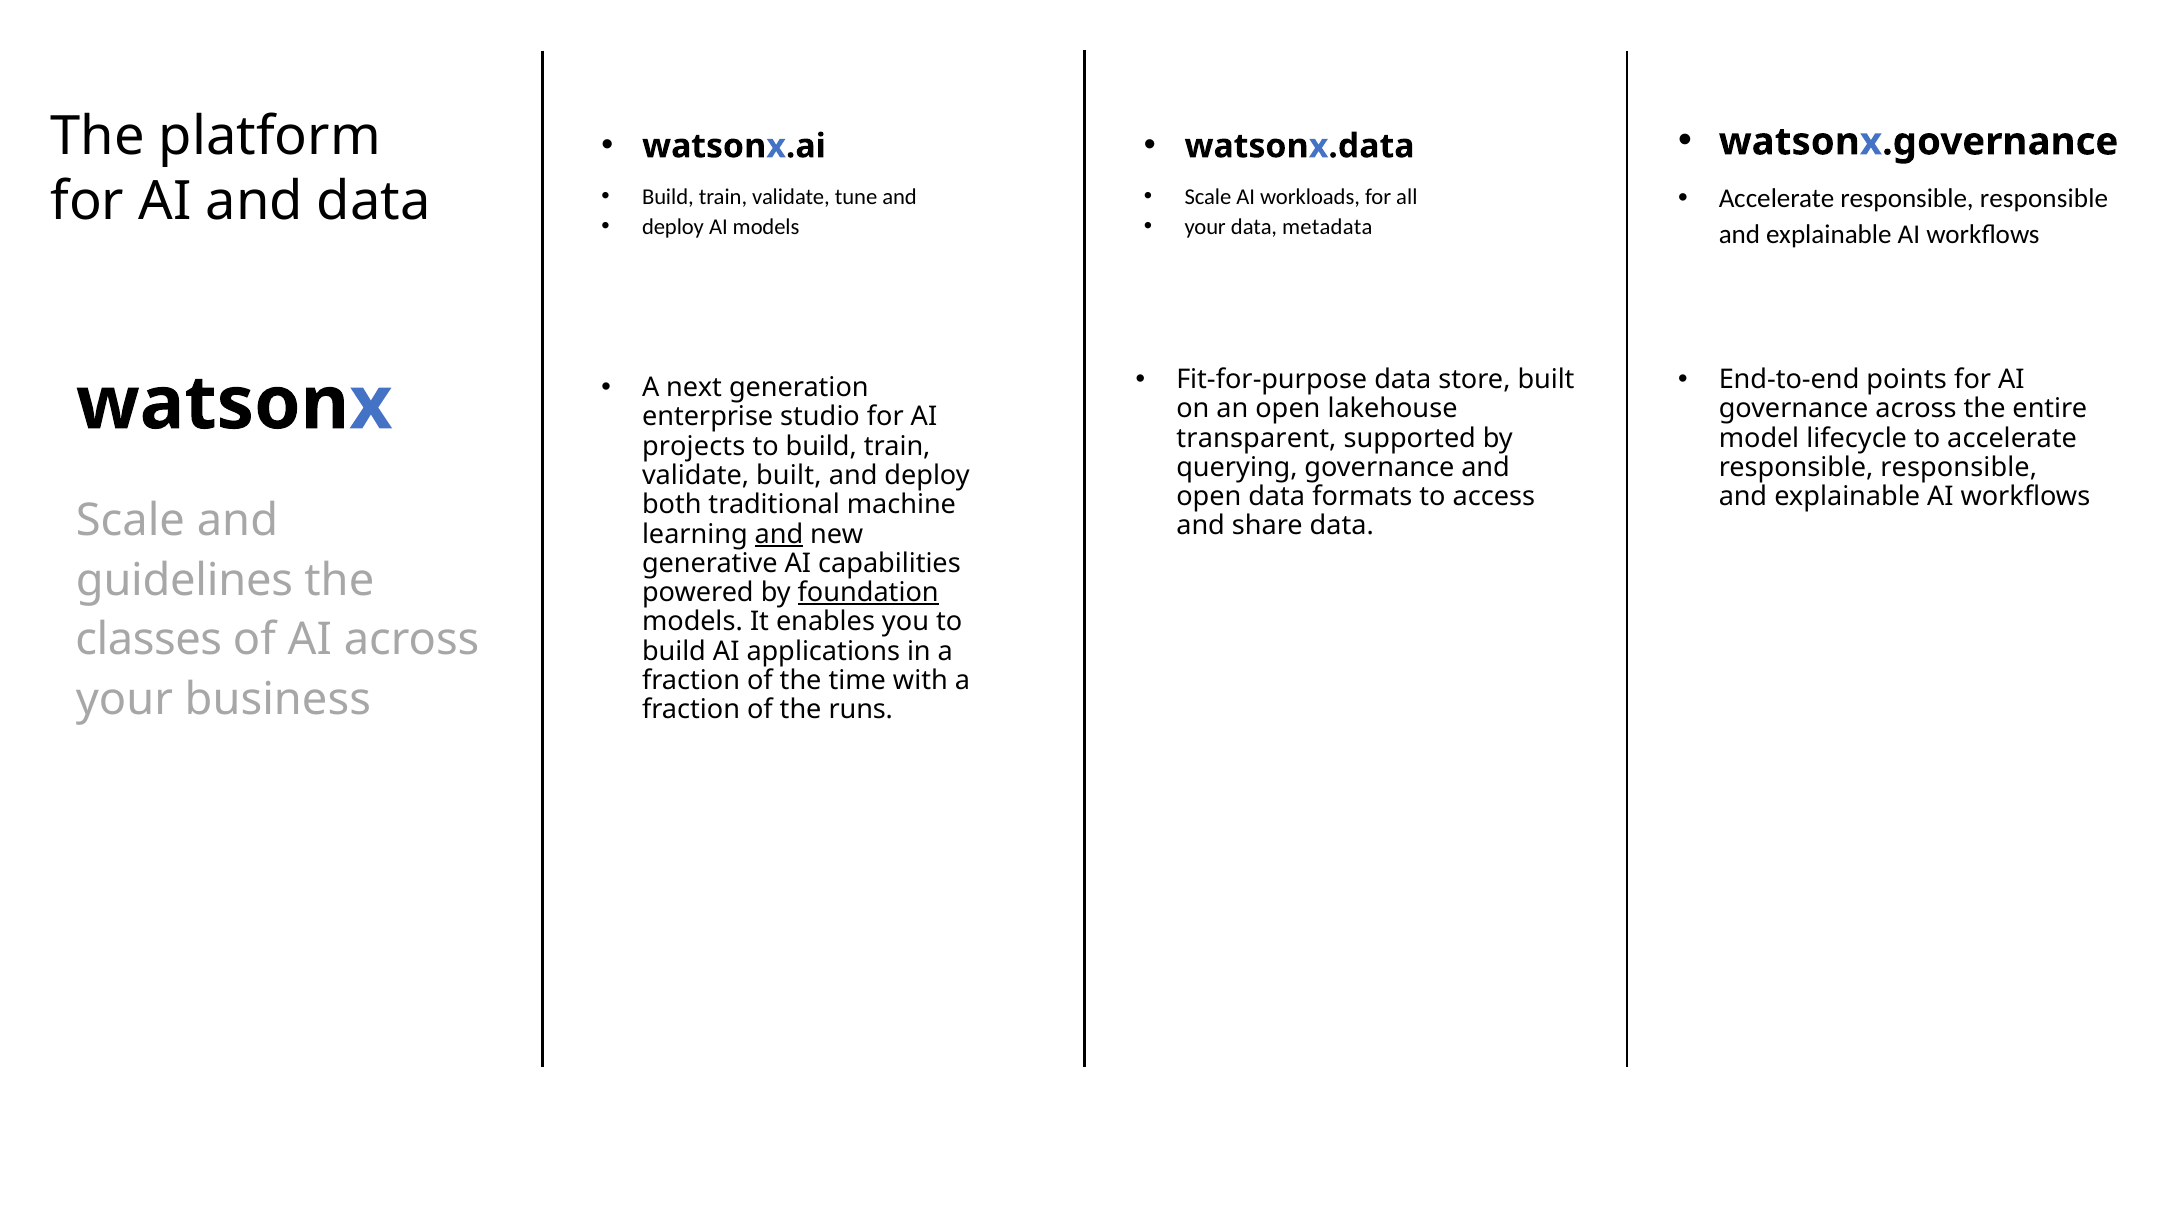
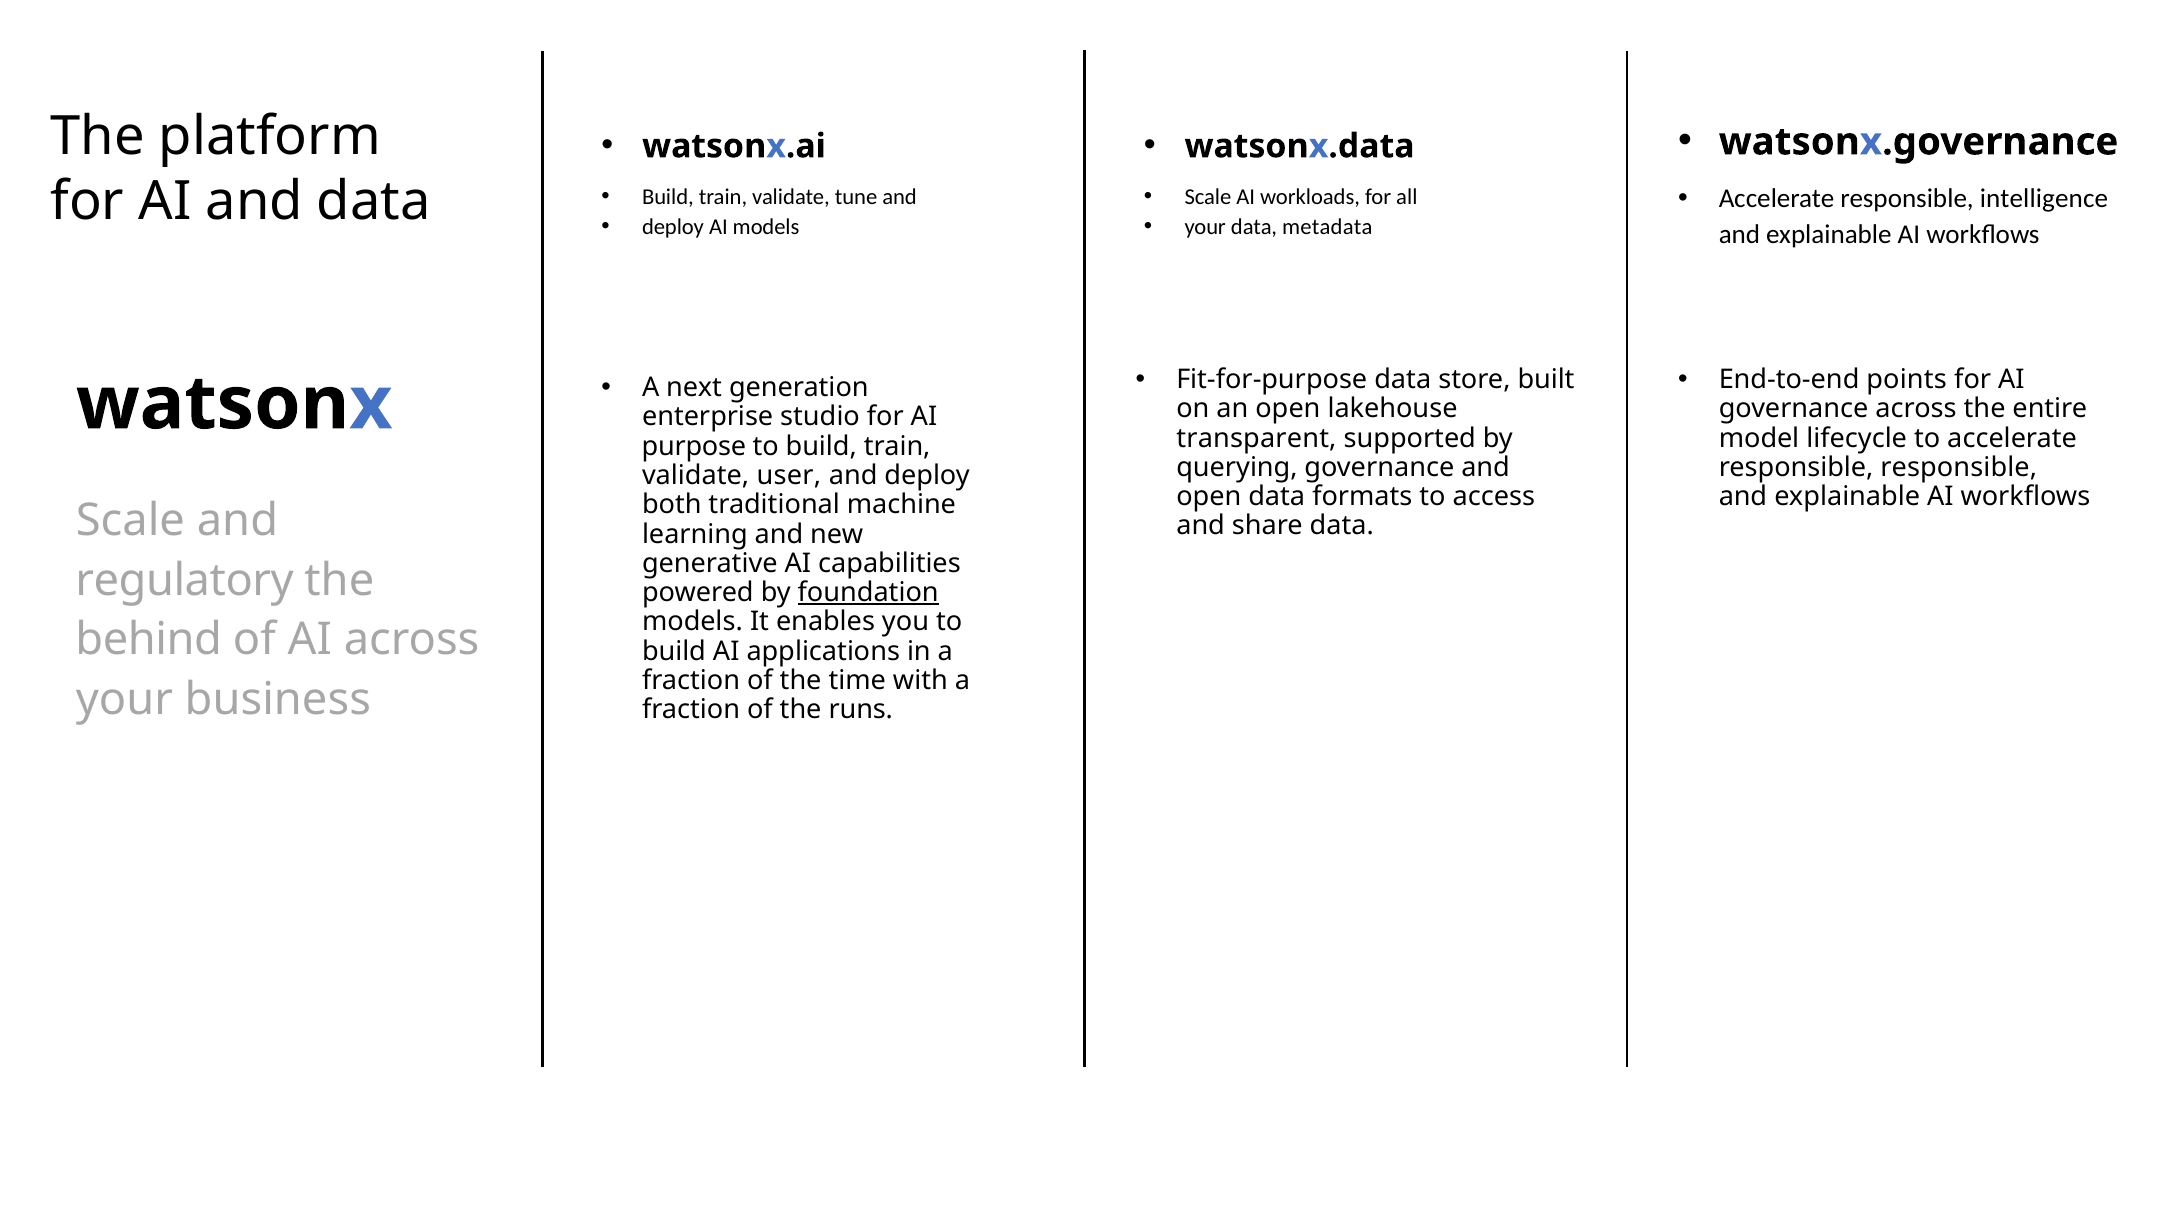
responsible: responsible -> intelligence (2044, 199)
projects: projects -> purpose (694, 446)
validate built: built -> user (789, 476)
and underline: present -> none (779, 534)
guidelines: guidelines -> regulatory (185, 581)
classes: classes -> behind (149, 640)
